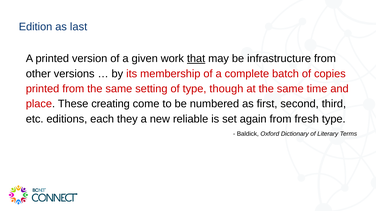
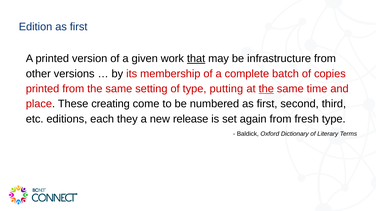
Edition as last: last -> first (79, 27)
though: though -> putting (226, 89)
the underline: none -> present (266, 89)
reliable: reliable -> release (191, 119)
